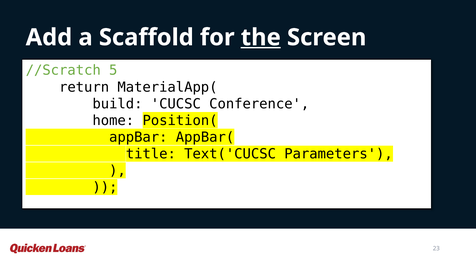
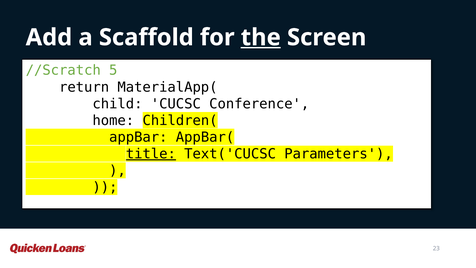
build: build -> child (117, 104)
Position(: Position( -> Children( (180, 120)
title underline: none -> present (151, 154)
